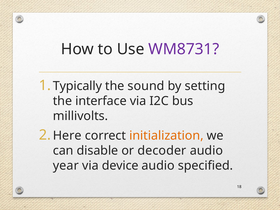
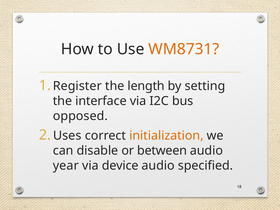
WM8731 colour: purple -> orange (184, 49)
Typically: Typically -> Register (77, 86)
sound: sound -> length (146, 86)
millivolts: millivolts -> opposed (80, 116)
Here: Here -> Uses (67, 136)
decoder: decoder -> between (162, 151)
